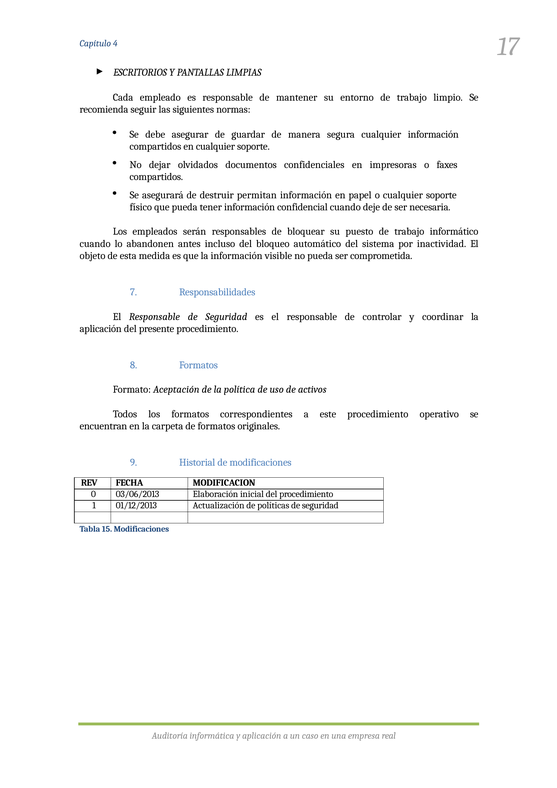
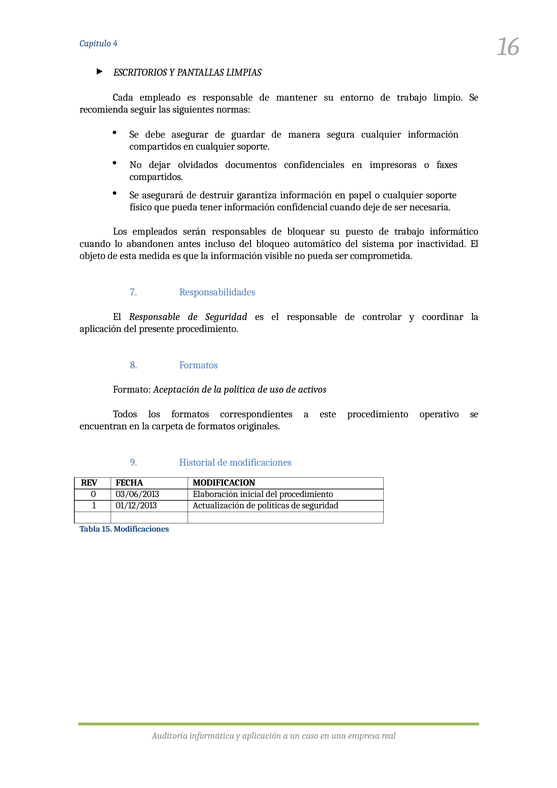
17: 17 -> 16 (508, 47)
permitan: permitan -> garantiza (257, 195)
